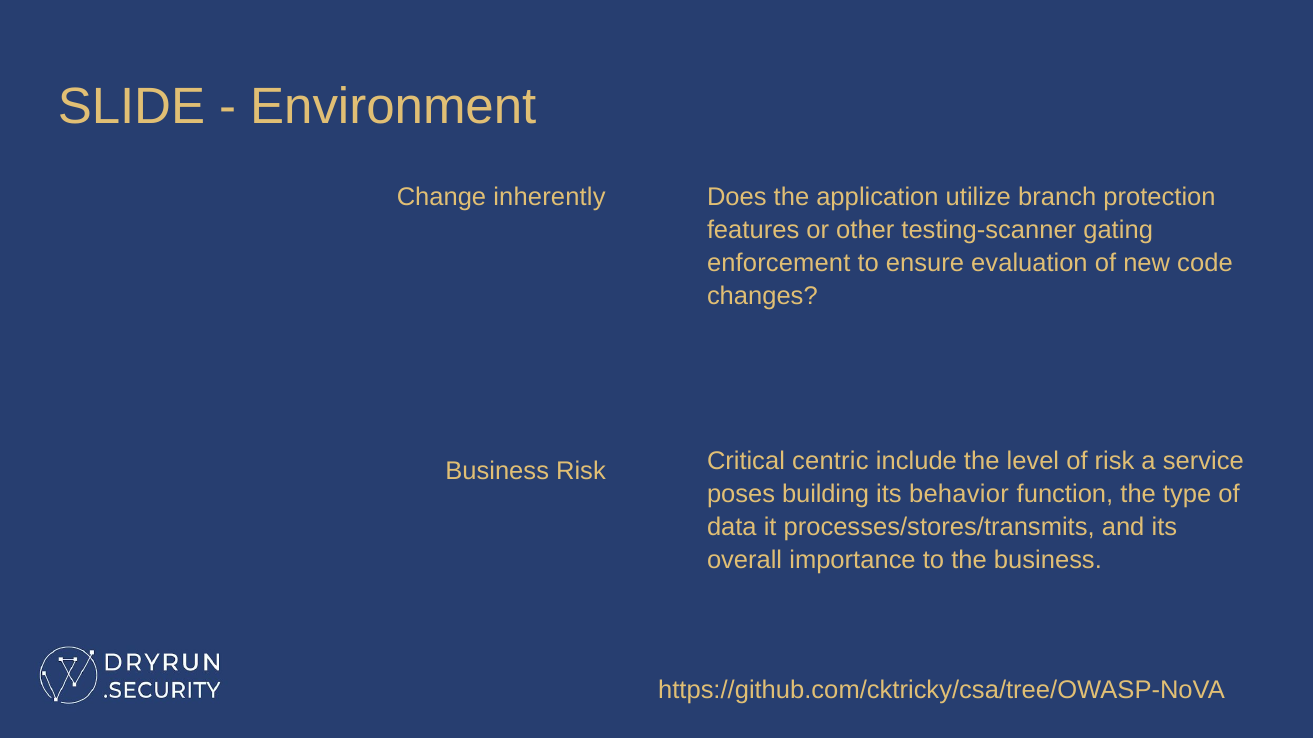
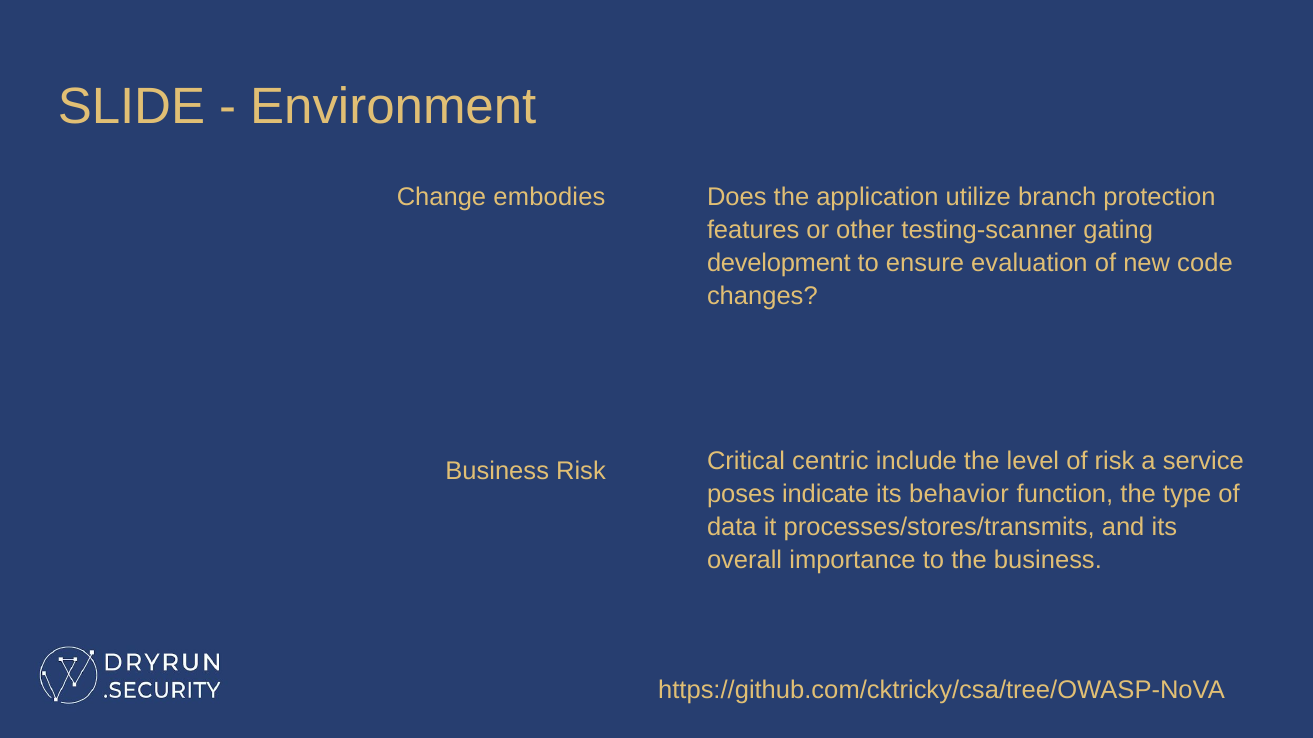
inherently: inherently -> embodies (549, 198)
enforcement: enforcement -> development (779, 264)
building: building -> indicate (826, 494)
